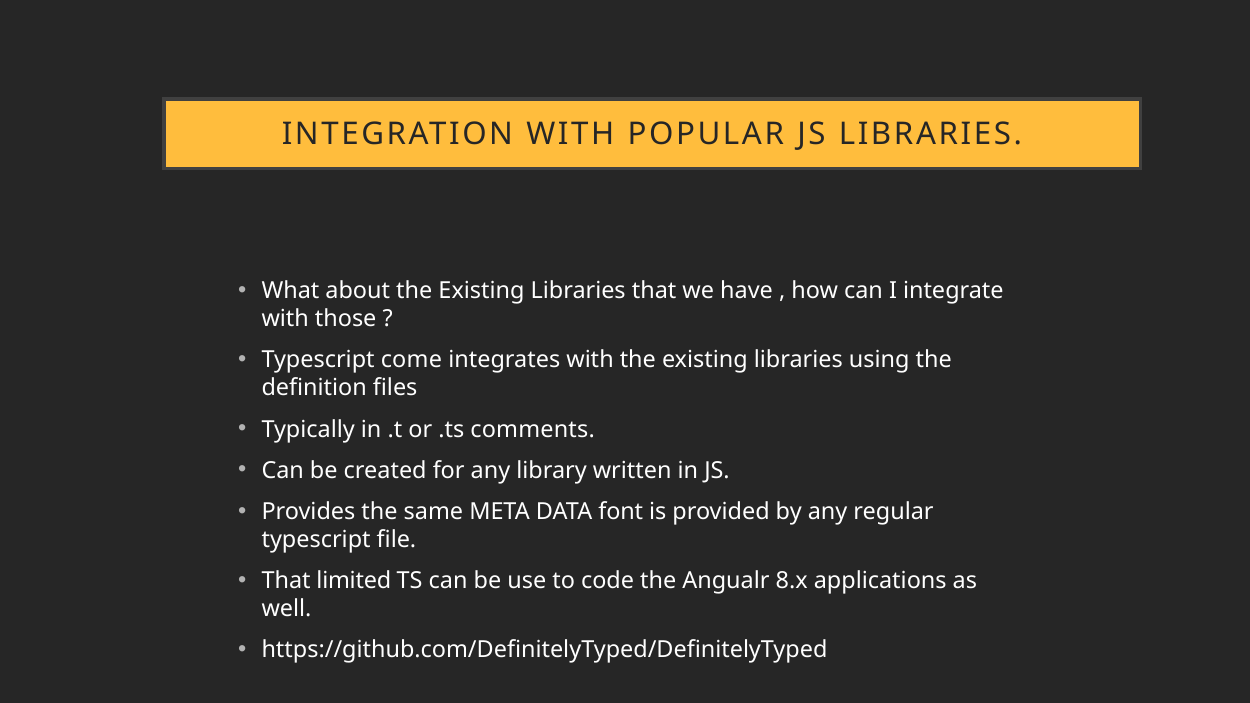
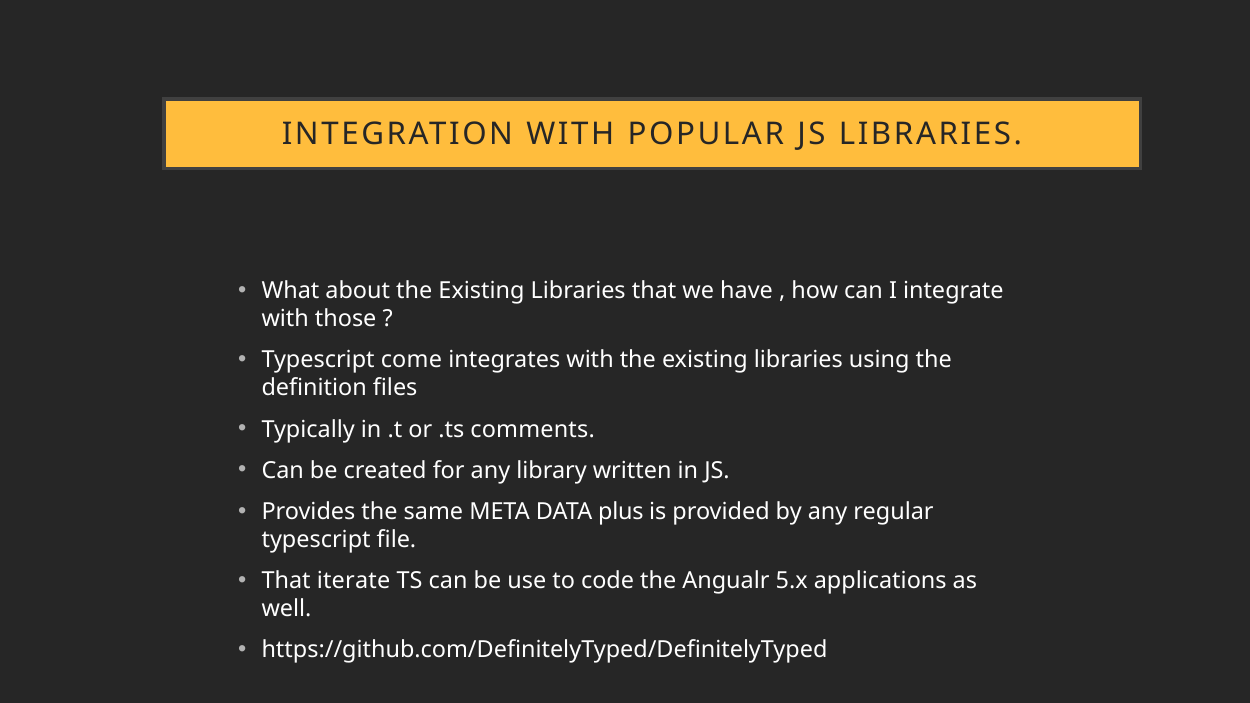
font: font -> plus (621, 512)
limited: limited -> iterate (354, 581)
8.x: 8.x -> 5.x (792, 581)
